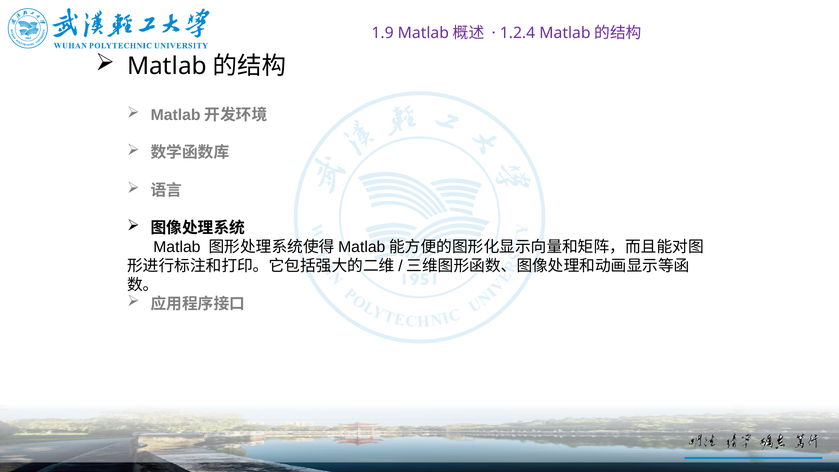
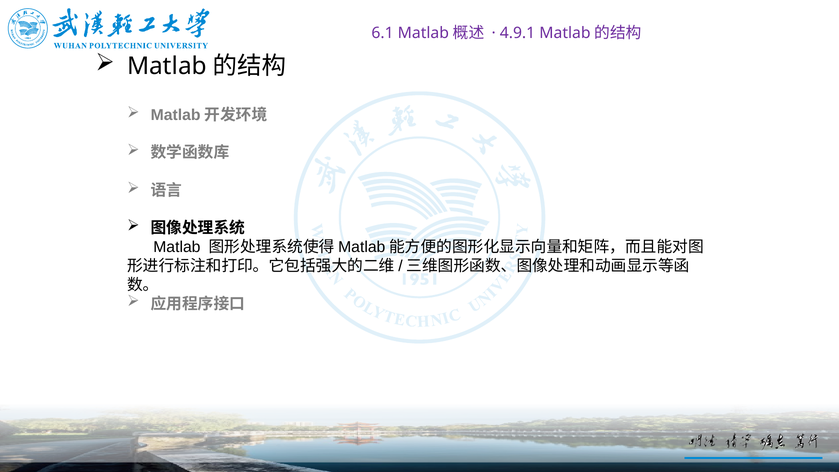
1.9: 1.9 -> 6.1 (383, 33)
1.2.4: 1.2.4 -> 4.9.1 (518, 33)
